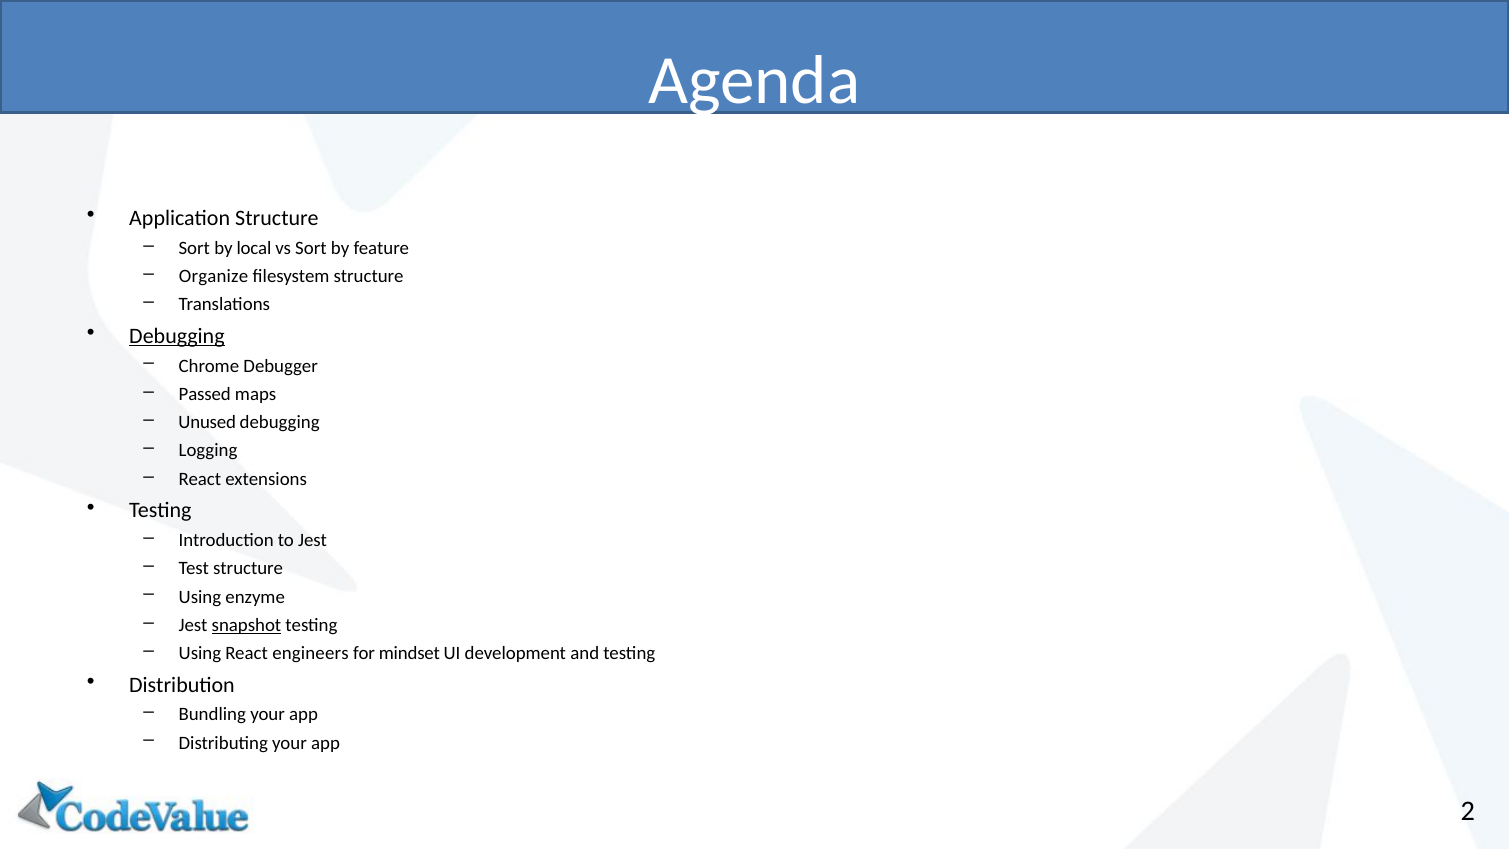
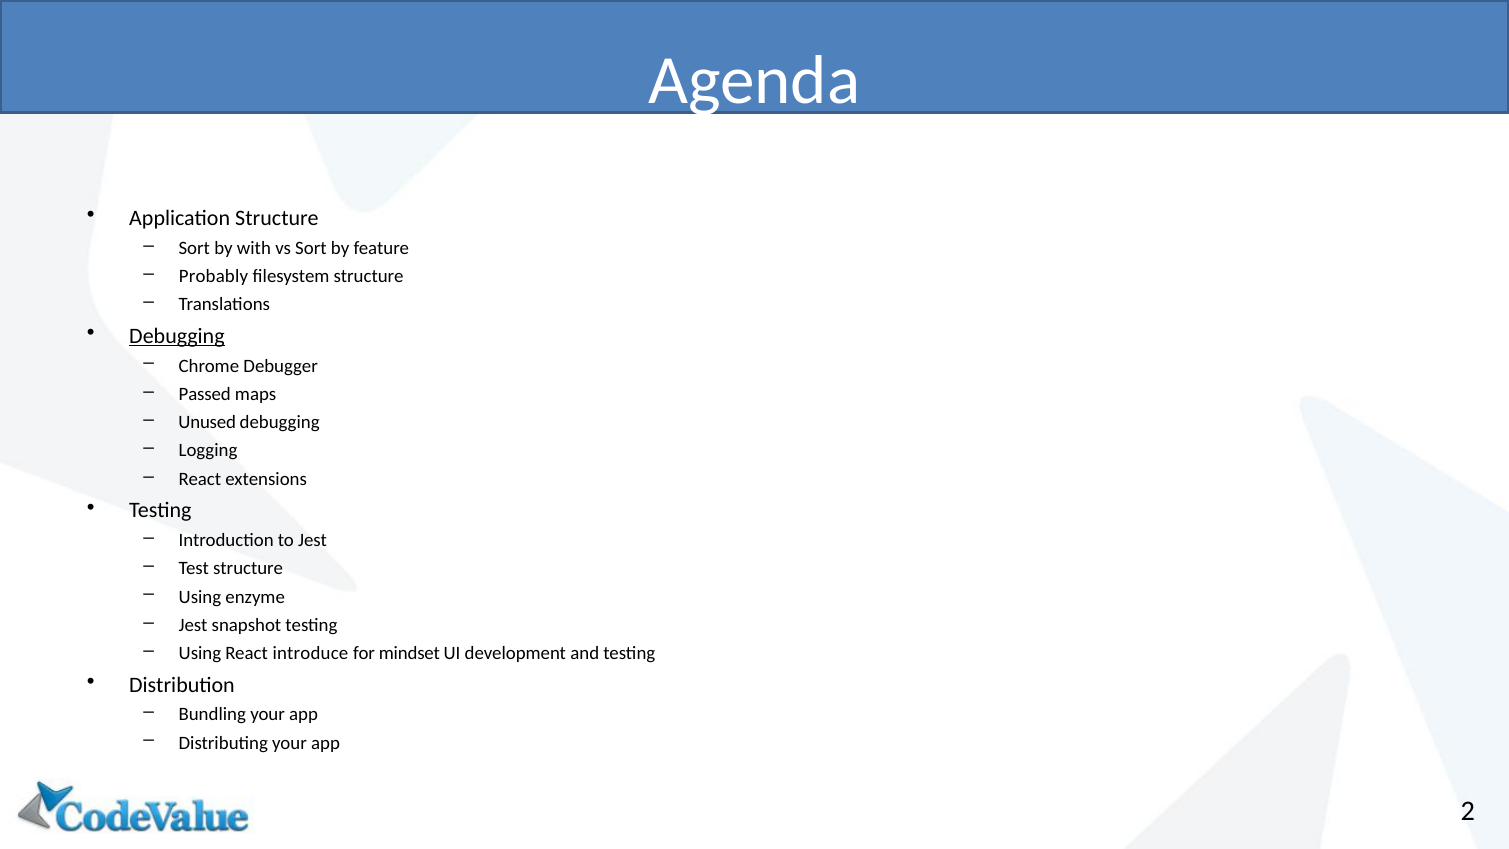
local: local -> with (254, 248)
Organize: Organize -> Probably (214, 276)
snapshot underline: present -> none (246, 625)
engineers: engineers -> introduce (310, 653)
